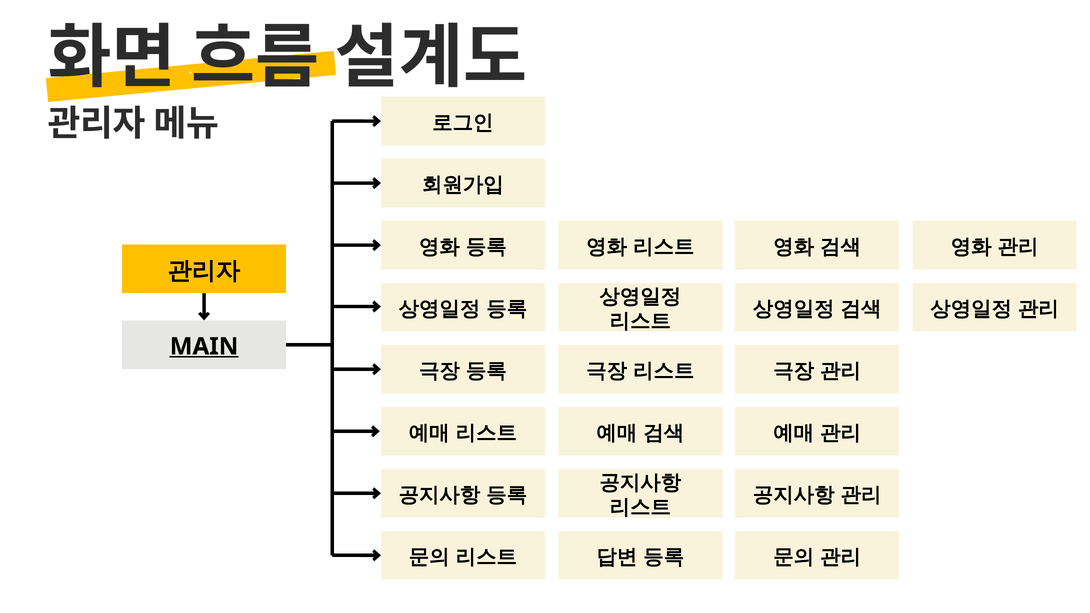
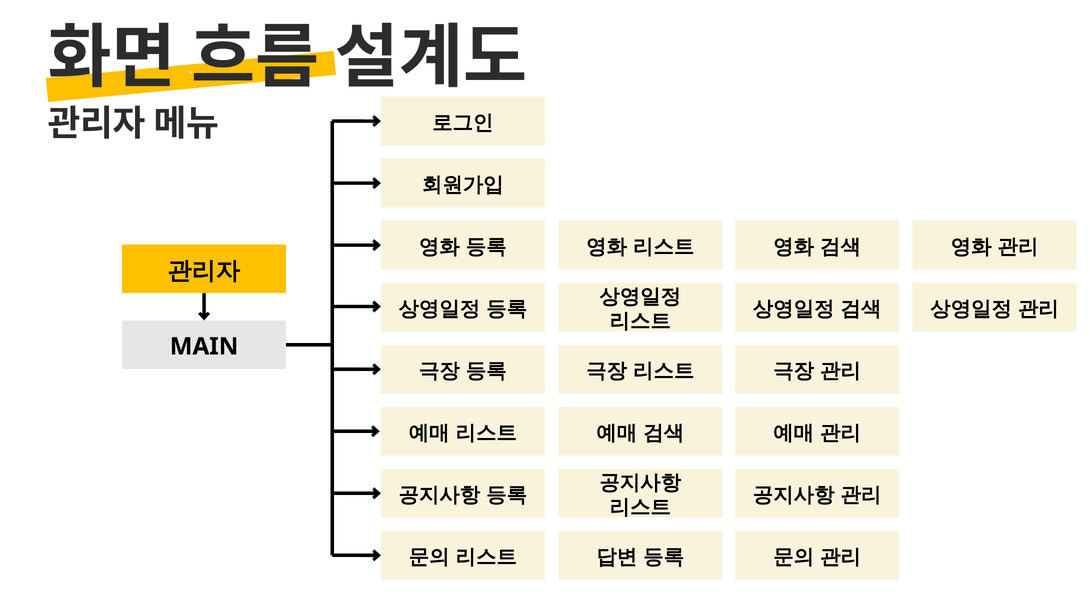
MAIN underline: present -> none (204, 347)
